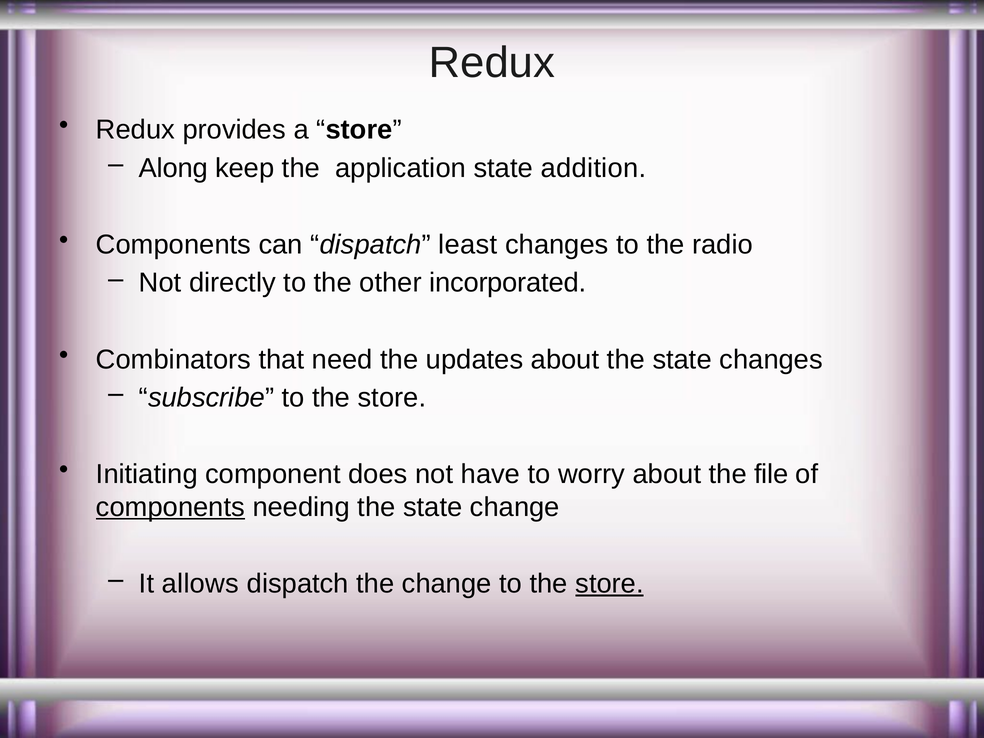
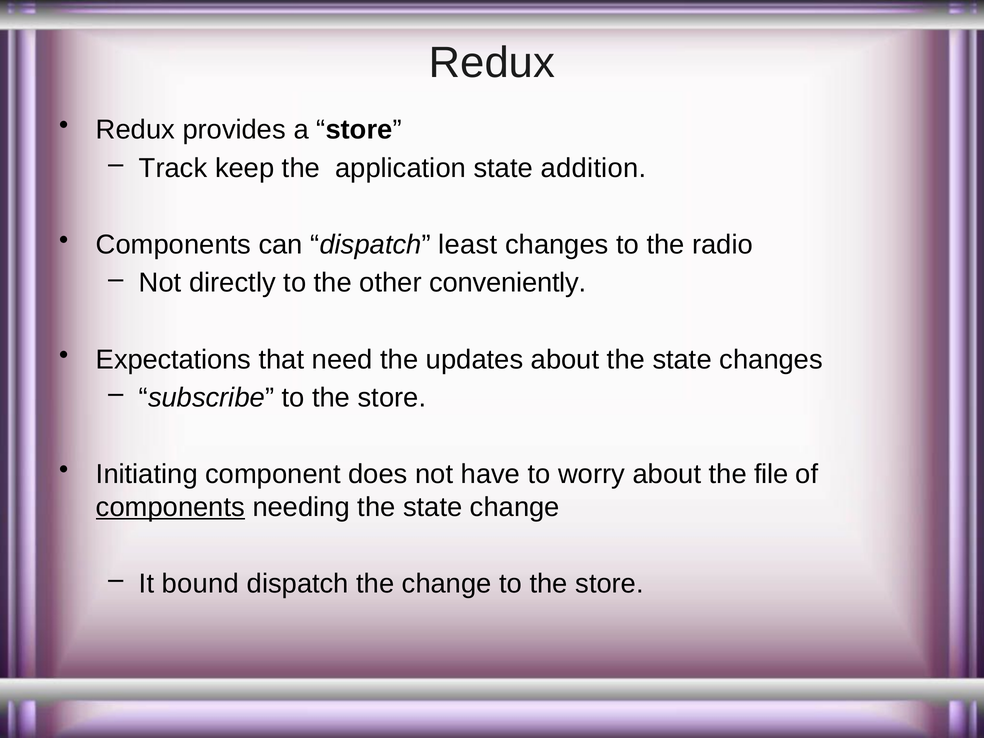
Along: Along -> Track (173, 168)
incorporated: incorporated -> conveniently (508, 283)
Combinators: Combinators -> Expectations (174, 360)
allows: allows -> bound (200, 584)
store underline: present -> none (610, 584)
